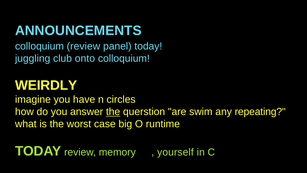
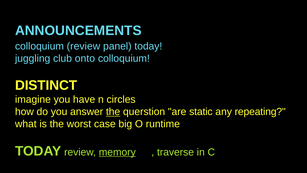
WEIRDLY: WEIRDLY -> DISTINCT (46, 85)
swim: swim -> static (201, 112)
memory underline: none -> present (117, 152)
yourself: yourself -> traverse (175, 152)
